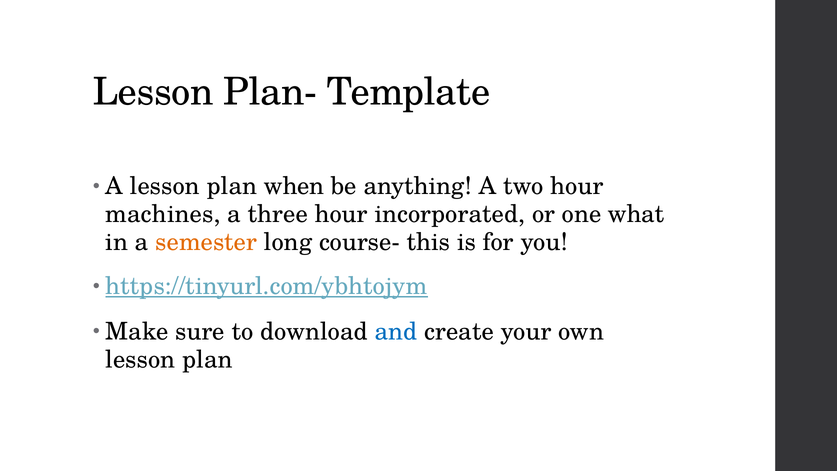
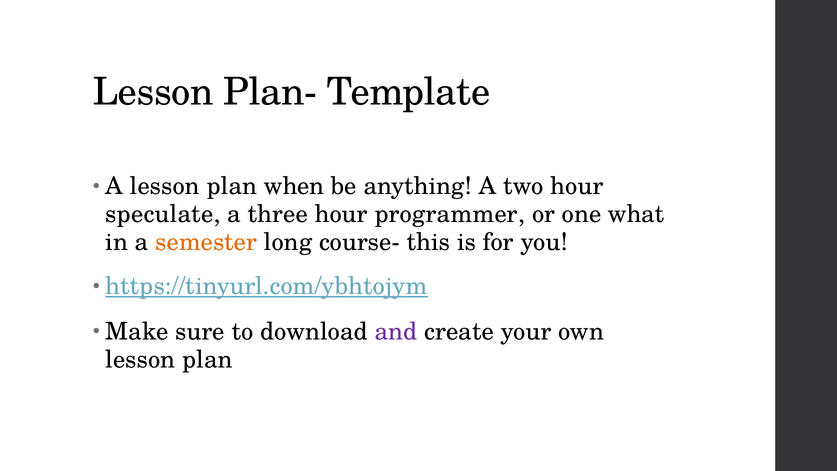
machines: machines -> speculate (163, 214)
incorporated: incorporated -> programmer (450, 214)
and colour: blue -> purple (396, 332)
